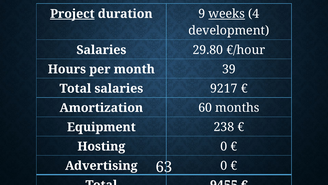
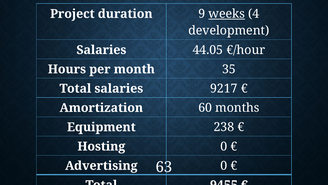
Project underline: present -> none (72, 14)
29.80: 29.80 -> 44.05 (208, 50)
39: 39 -> 35 (229, 69)
